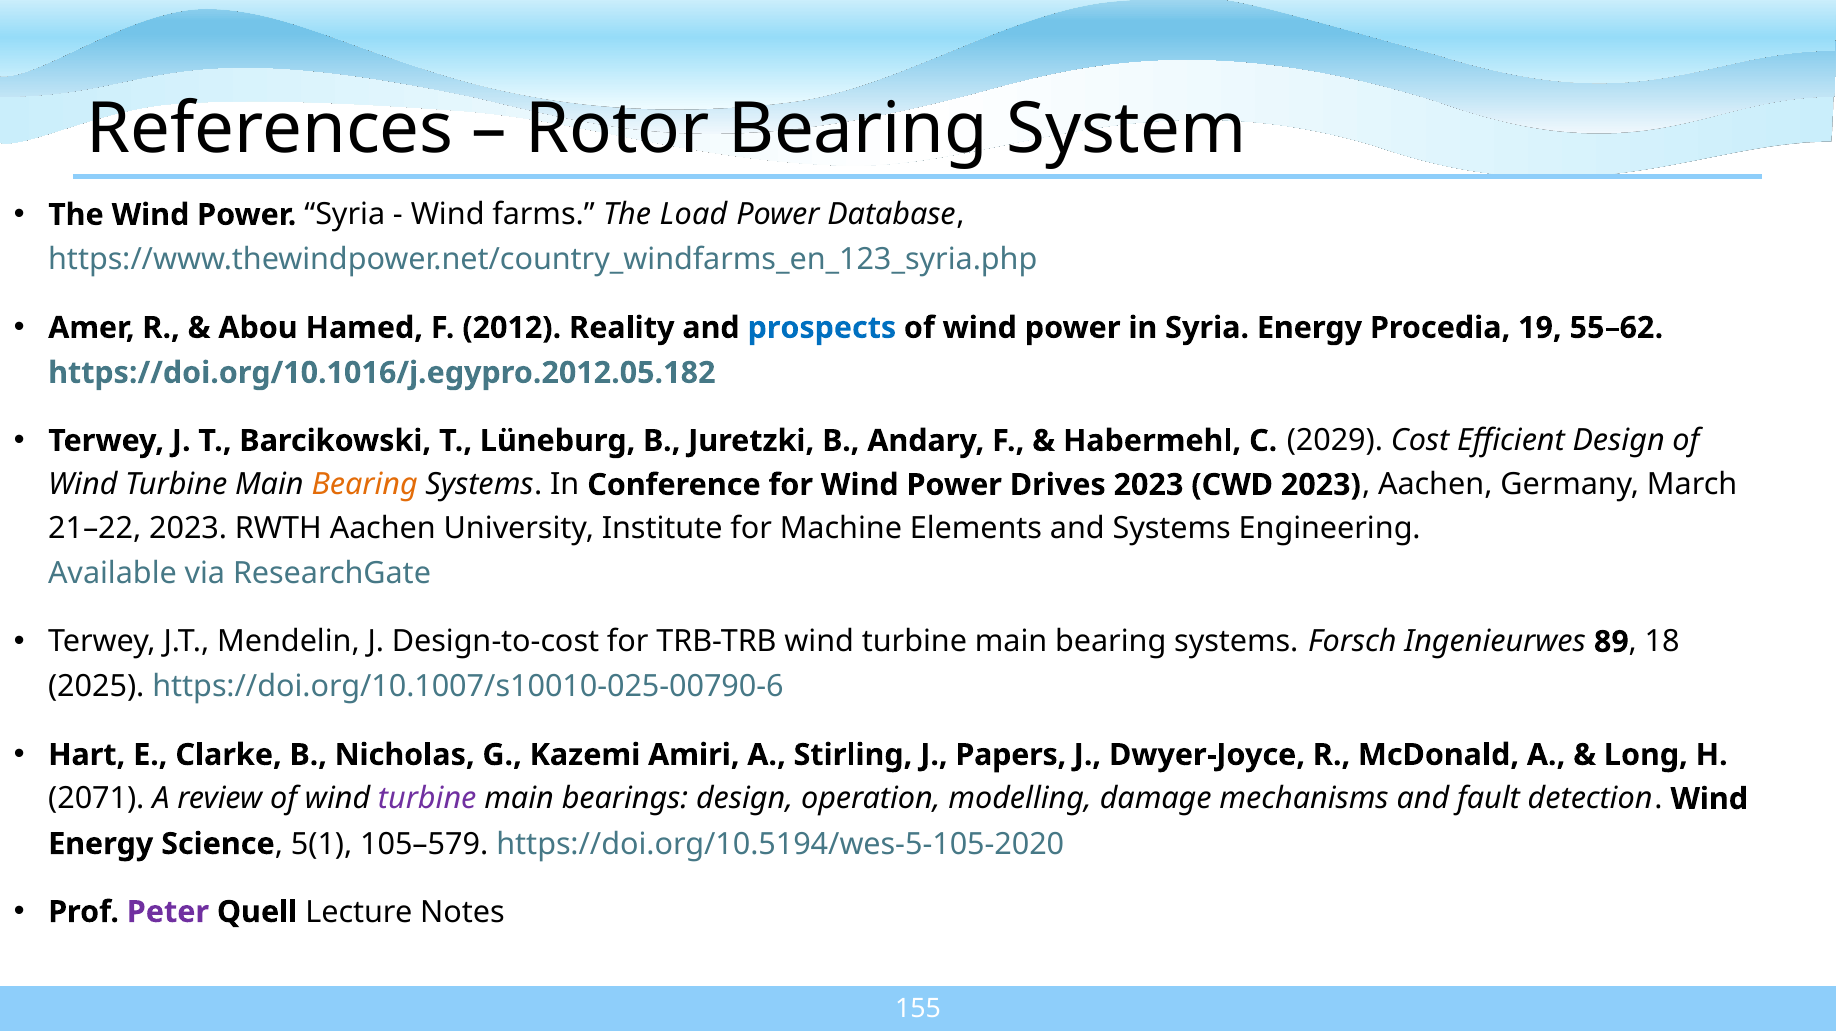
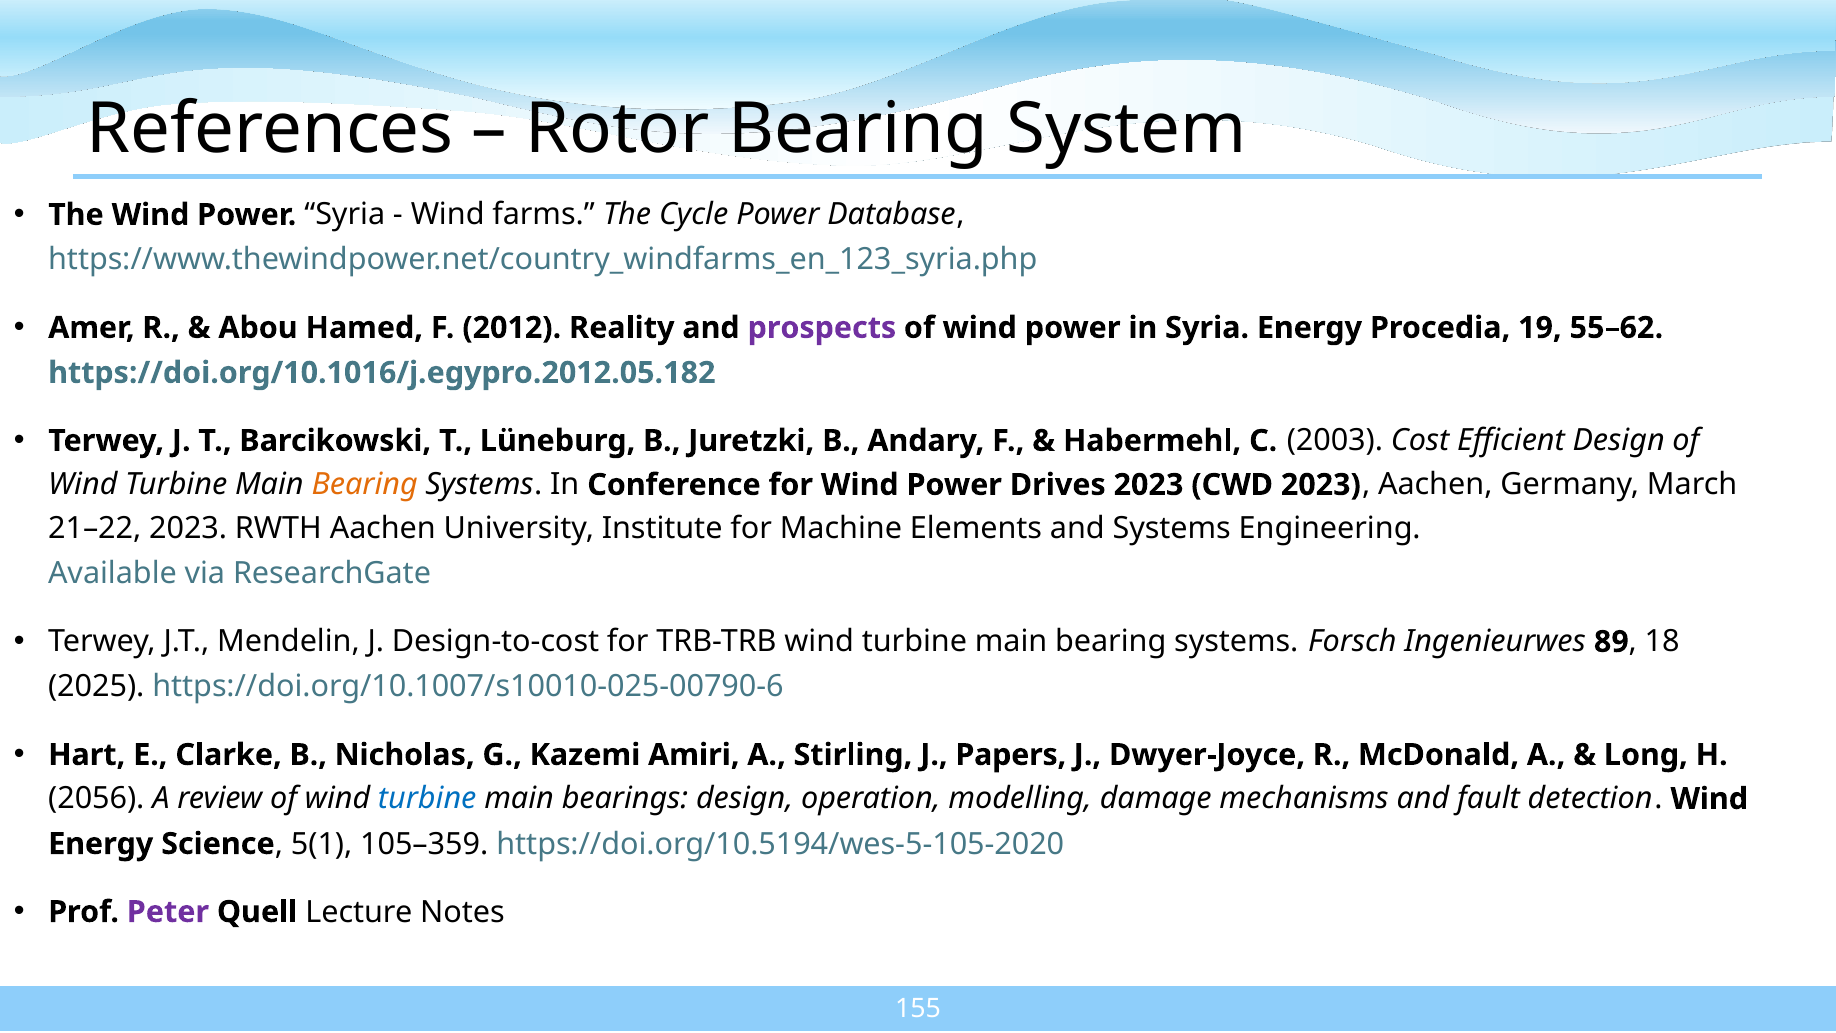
Load: Load -> Cycle (694, 215)
prospects colour: blue -> purple (822, 328)
2029: 2029 -> 2003 (1335, 441)
2071: 2071 -> 2056 (96, 799)
turbine colour: purple -> blue (427, 799)
105–579: 105–579 -> 105–359 (424, 844)
